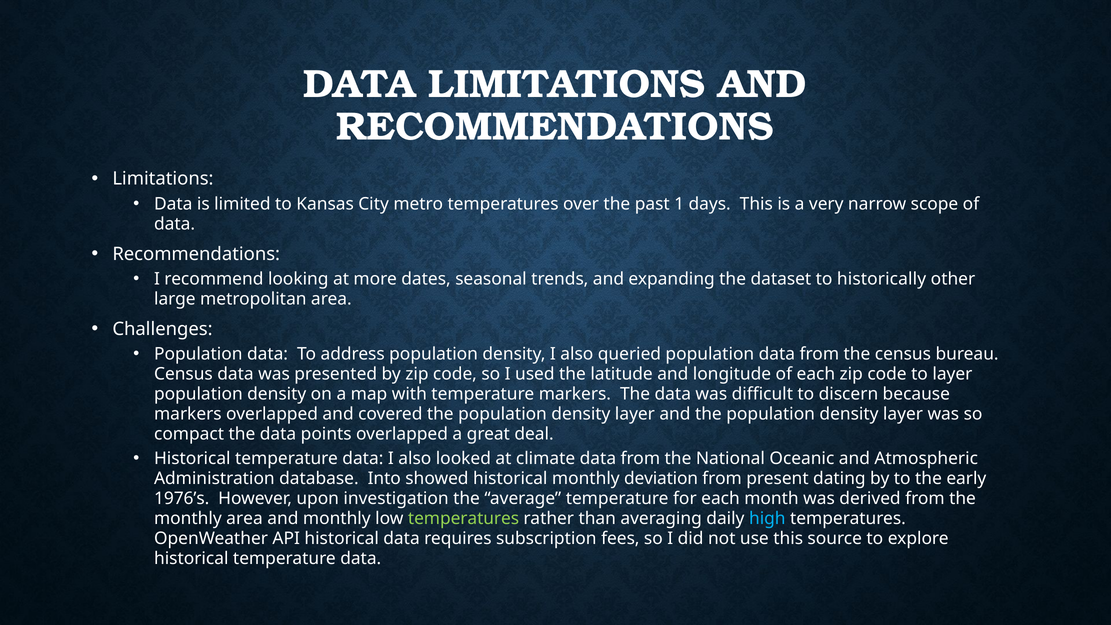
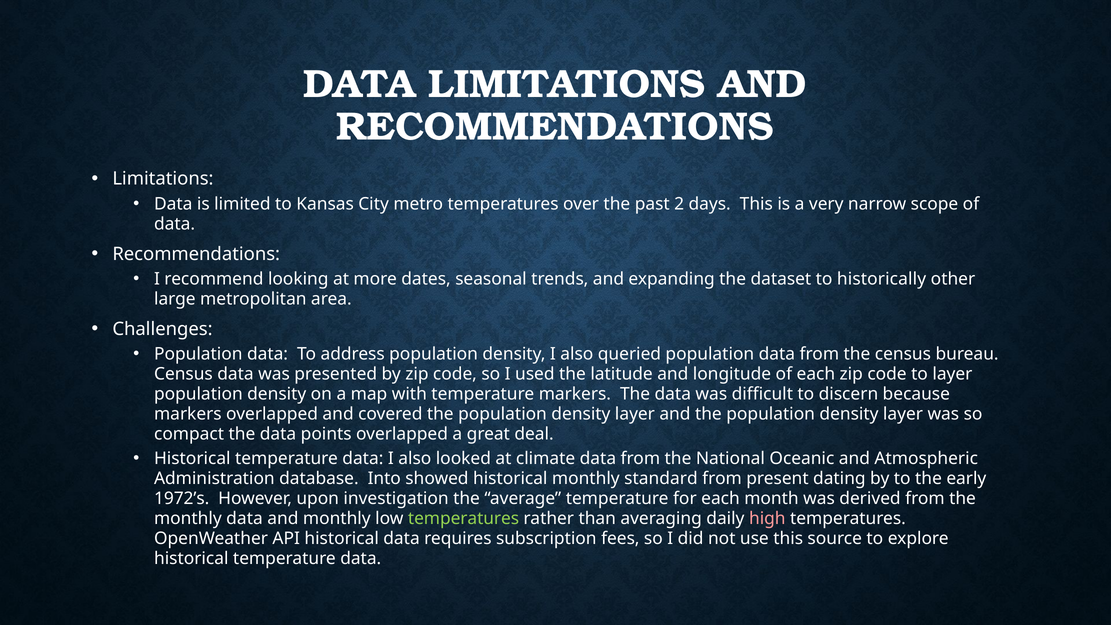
1: 1 -> 2 (679, 204)
deviation: deviation -> standard (661, 479)
1976’s: 1976’s -> 1972’s (182, 499)
monthly area: area -> data (245, 519)
high colour: light blue -> pink (767, 519)
